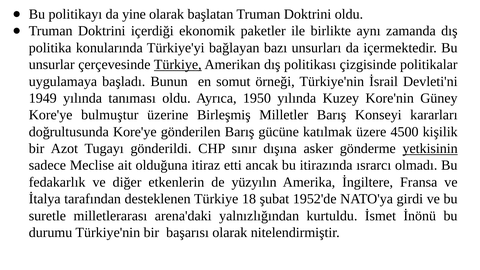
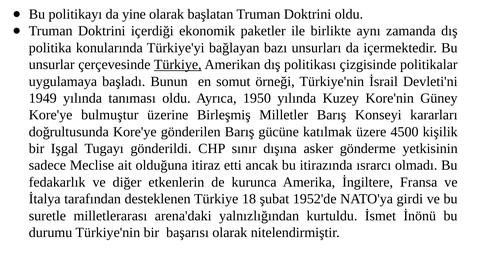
Azot: Azot -> Işgal (64, 149)
yetkisinin underline: present -> none (430, 149)
yüzyılın: yüzyılın -> kurunca (254, 182)
